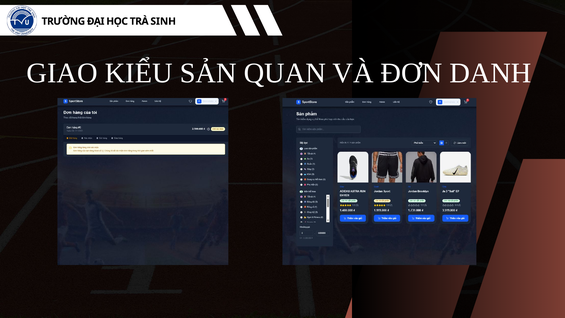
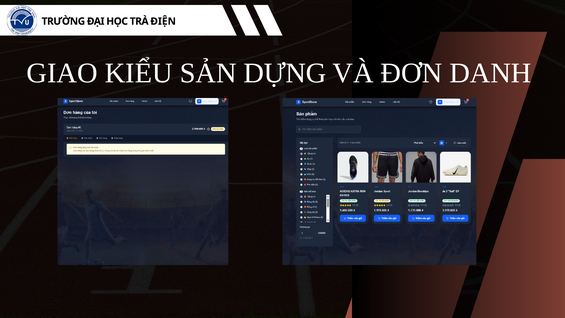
SINH: SINH -> ĐIỆN (163, 21)
QUAN: QUAN -> DỰNG (285, 73)
